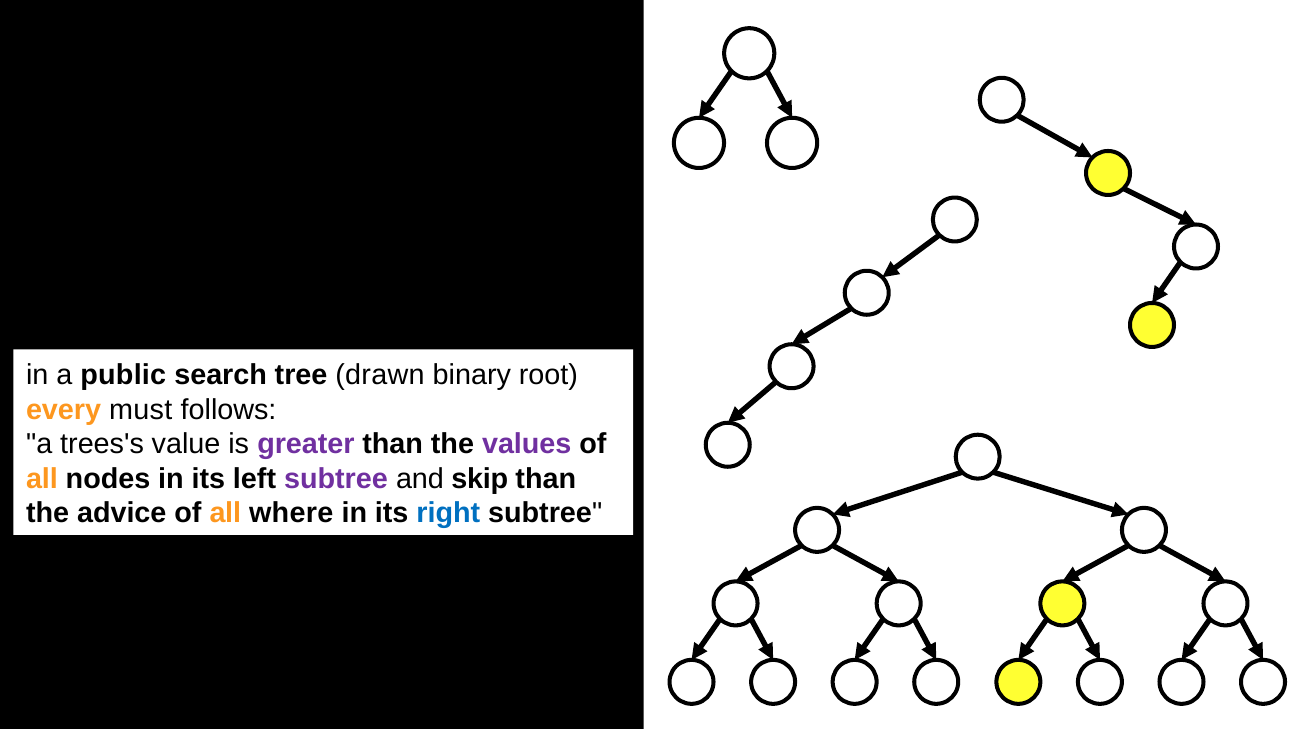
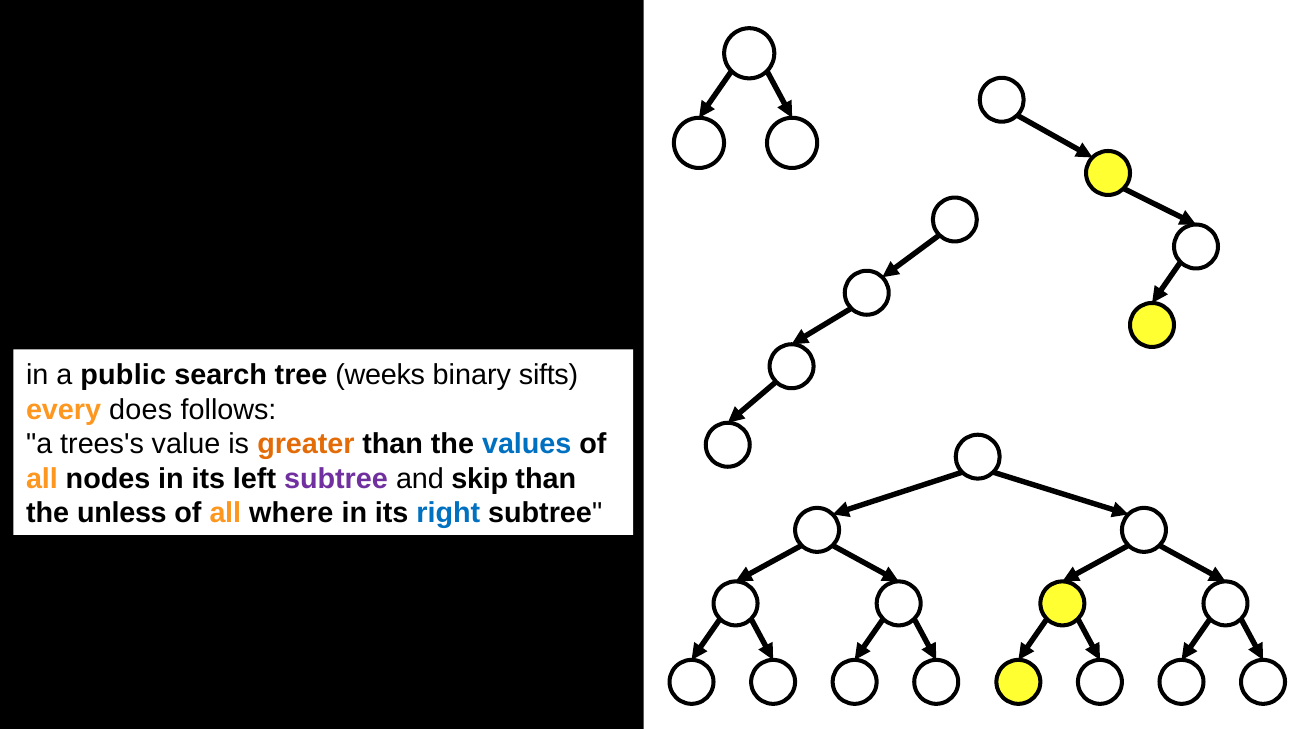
drawn: drawn -> weeks (380, 375)
root: root -> sifts (549, 375)
must: must -> does (141, 410)
greater colour: purple -> orange (306, 444)
values colour: purple -> blue (527, 444)
advice: advice -> unless (122, 513)
